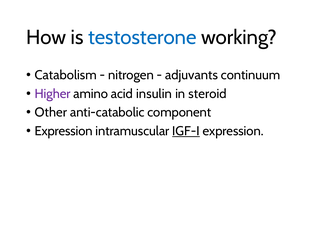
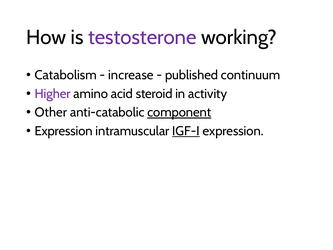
testosterone colour: blue -> purple (142, 37)
nitrogen: nitrogen -> increase (131, 75)
adjuvants: adjuvants -> published (192, 75)
insulin: insulin -> steroid (154, 94)
steroid: steroid -> activity (208, 94)
component underline: none -> present (179, 112)
